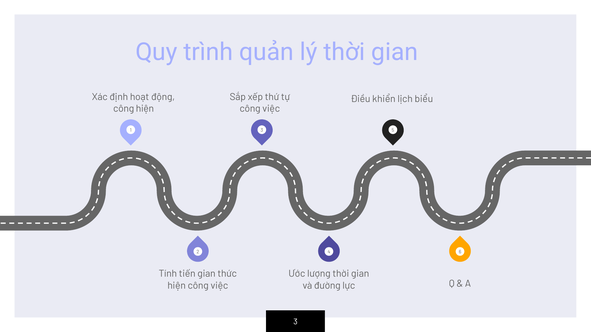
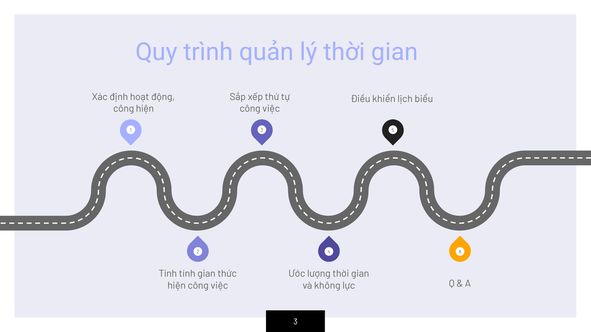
Tính tiến: tiến -> tính (187, 274)
đường: đường -> không (327, 286)
